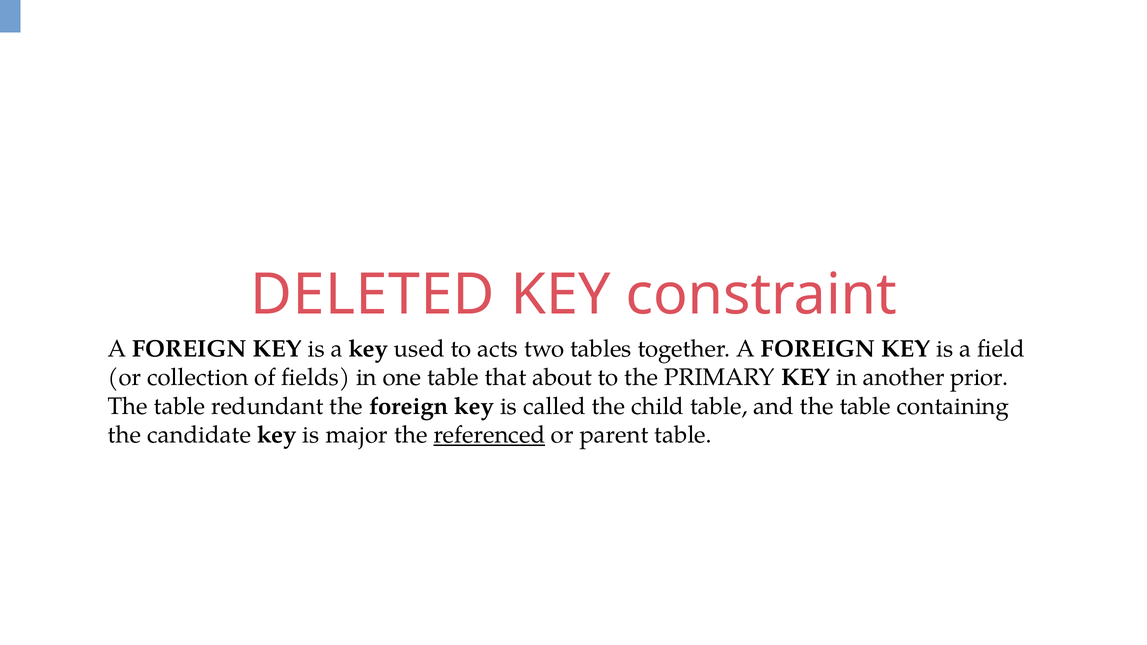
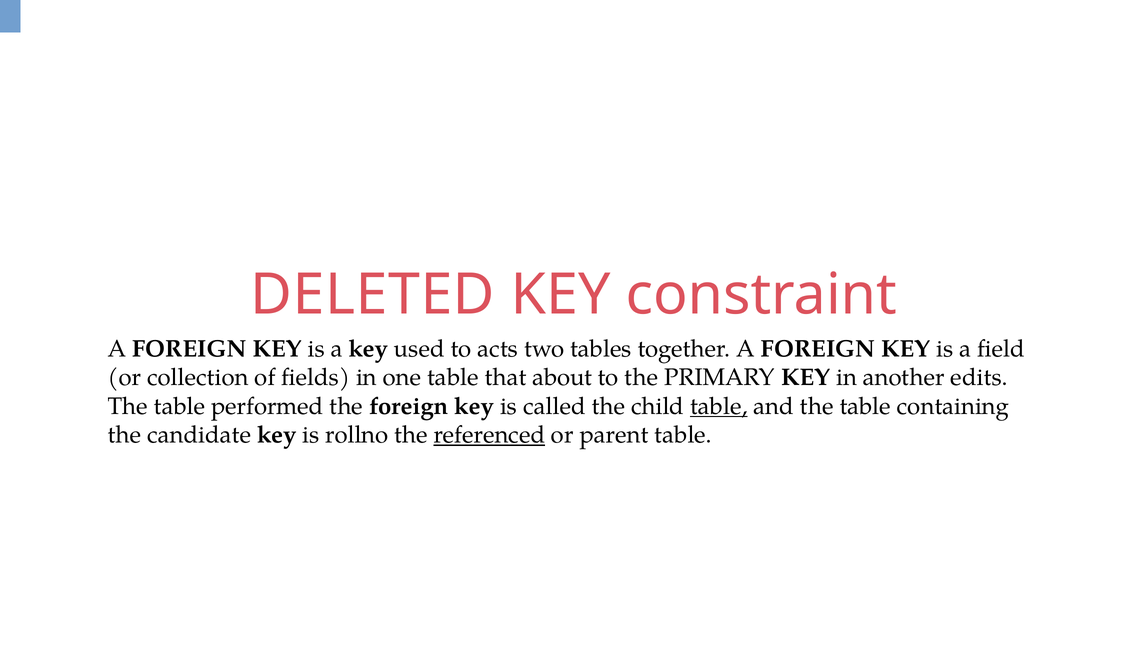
prior: prior -> edits (979, 378)
redundant: redundant -> performed (267, 406)
table underline: none -> present (719, 406)
major: major -> rollno (357, 435)
